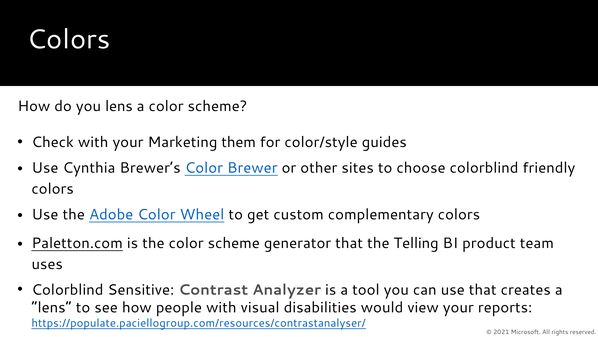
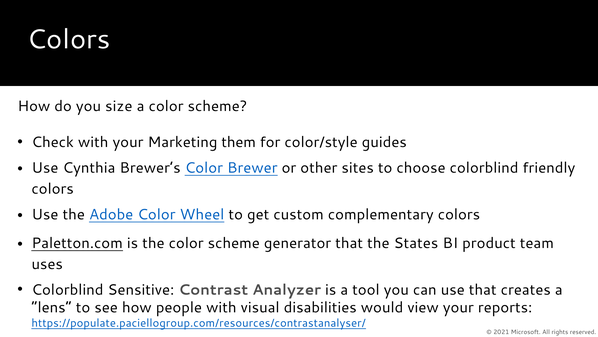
you lens: lens -> size (119, 106)
Telling: Telling -> States (416, 243)
